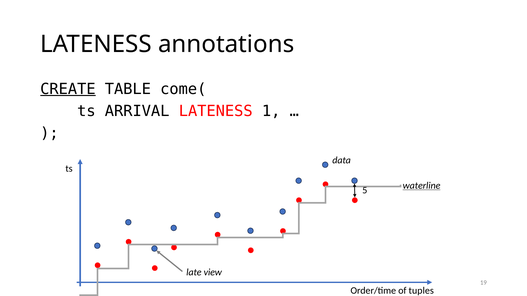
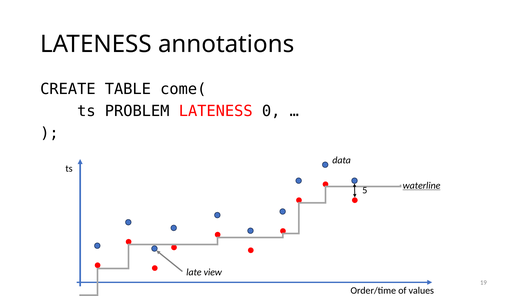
CREATE underline: present -> none (68, 89)
ARRIVAL: ARRIVAL -> PROBLEM (137, 111)
1: 1 -> 0 (271, 111)
tuples: tuples -> values (421, 291)
